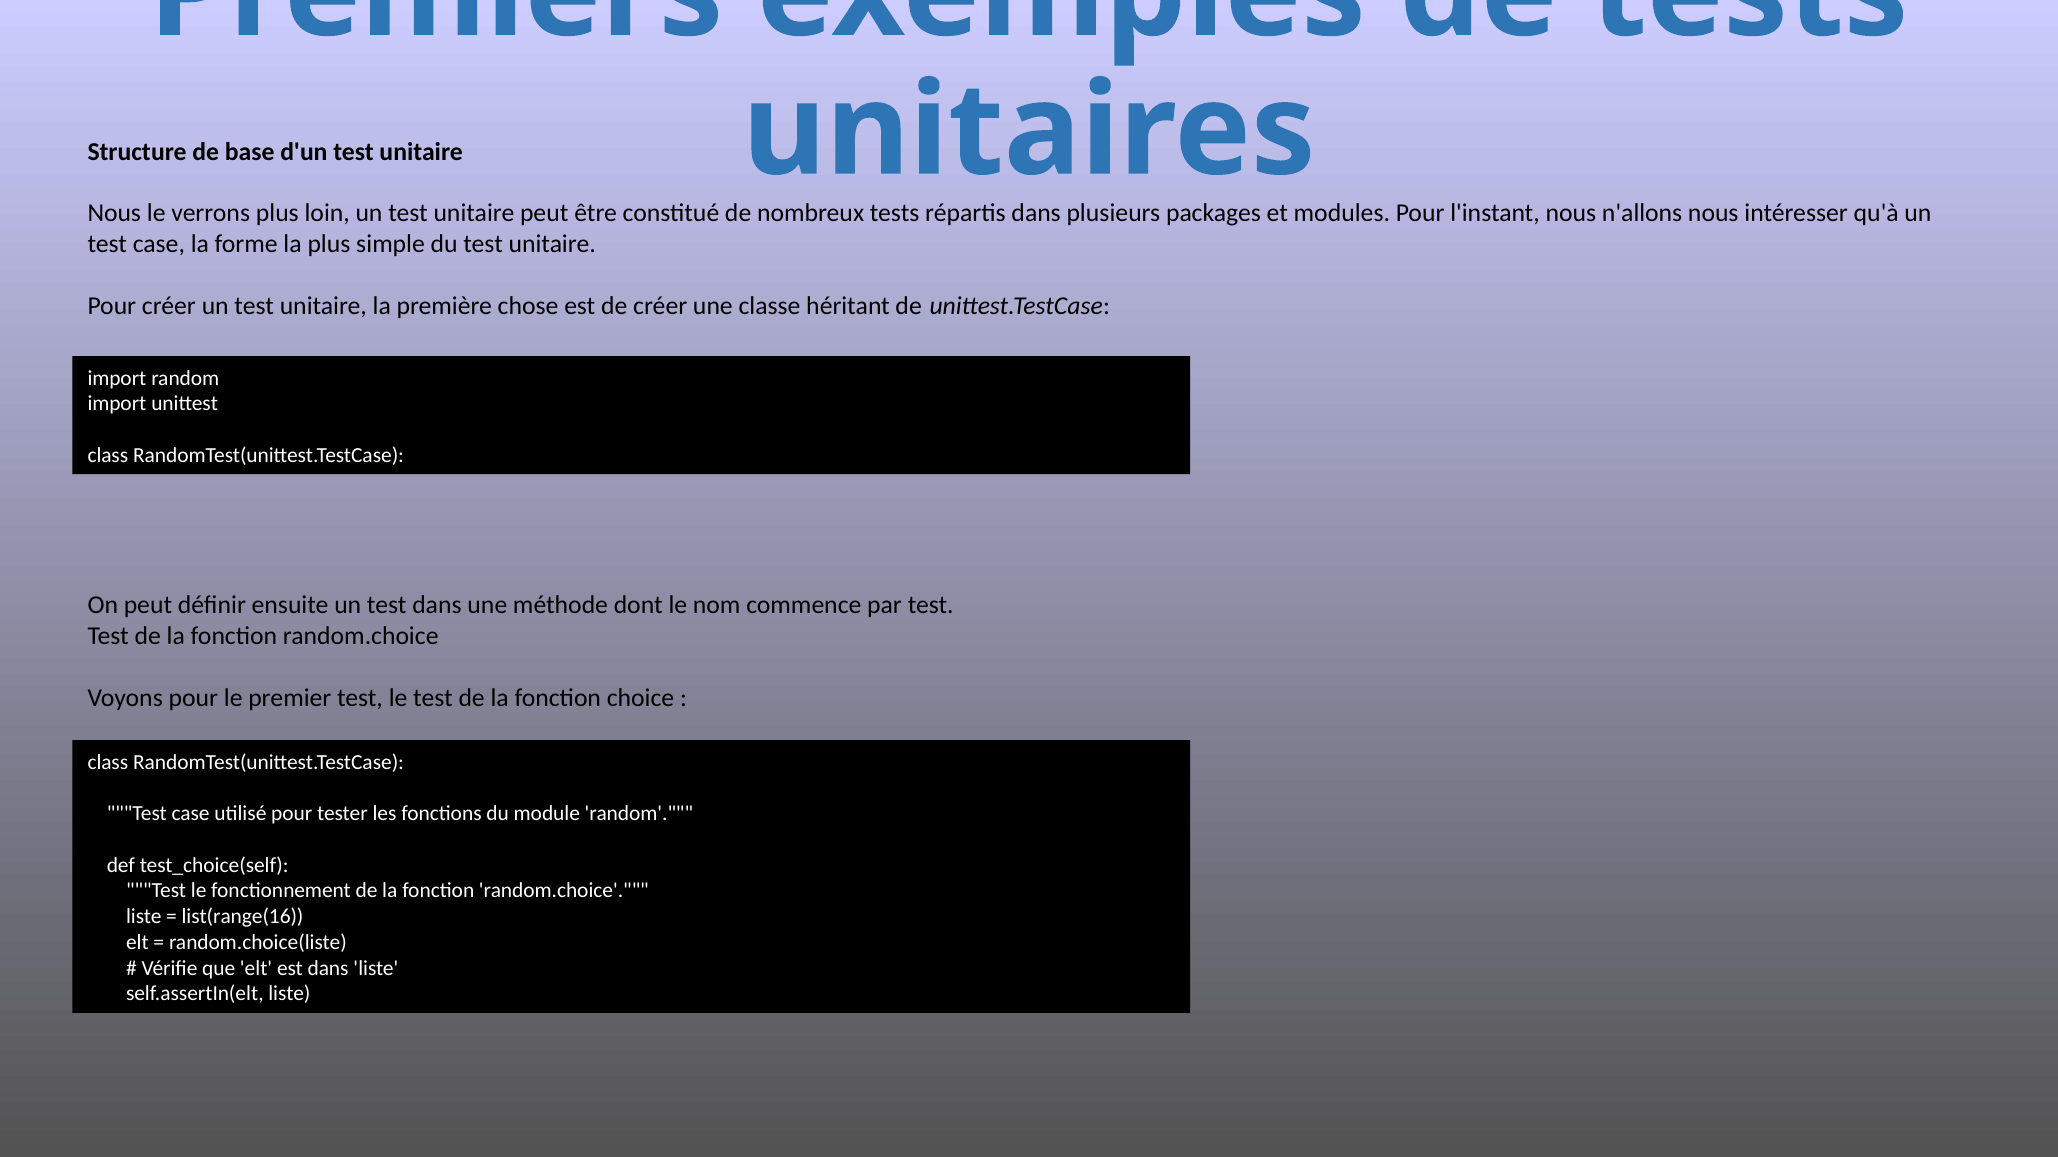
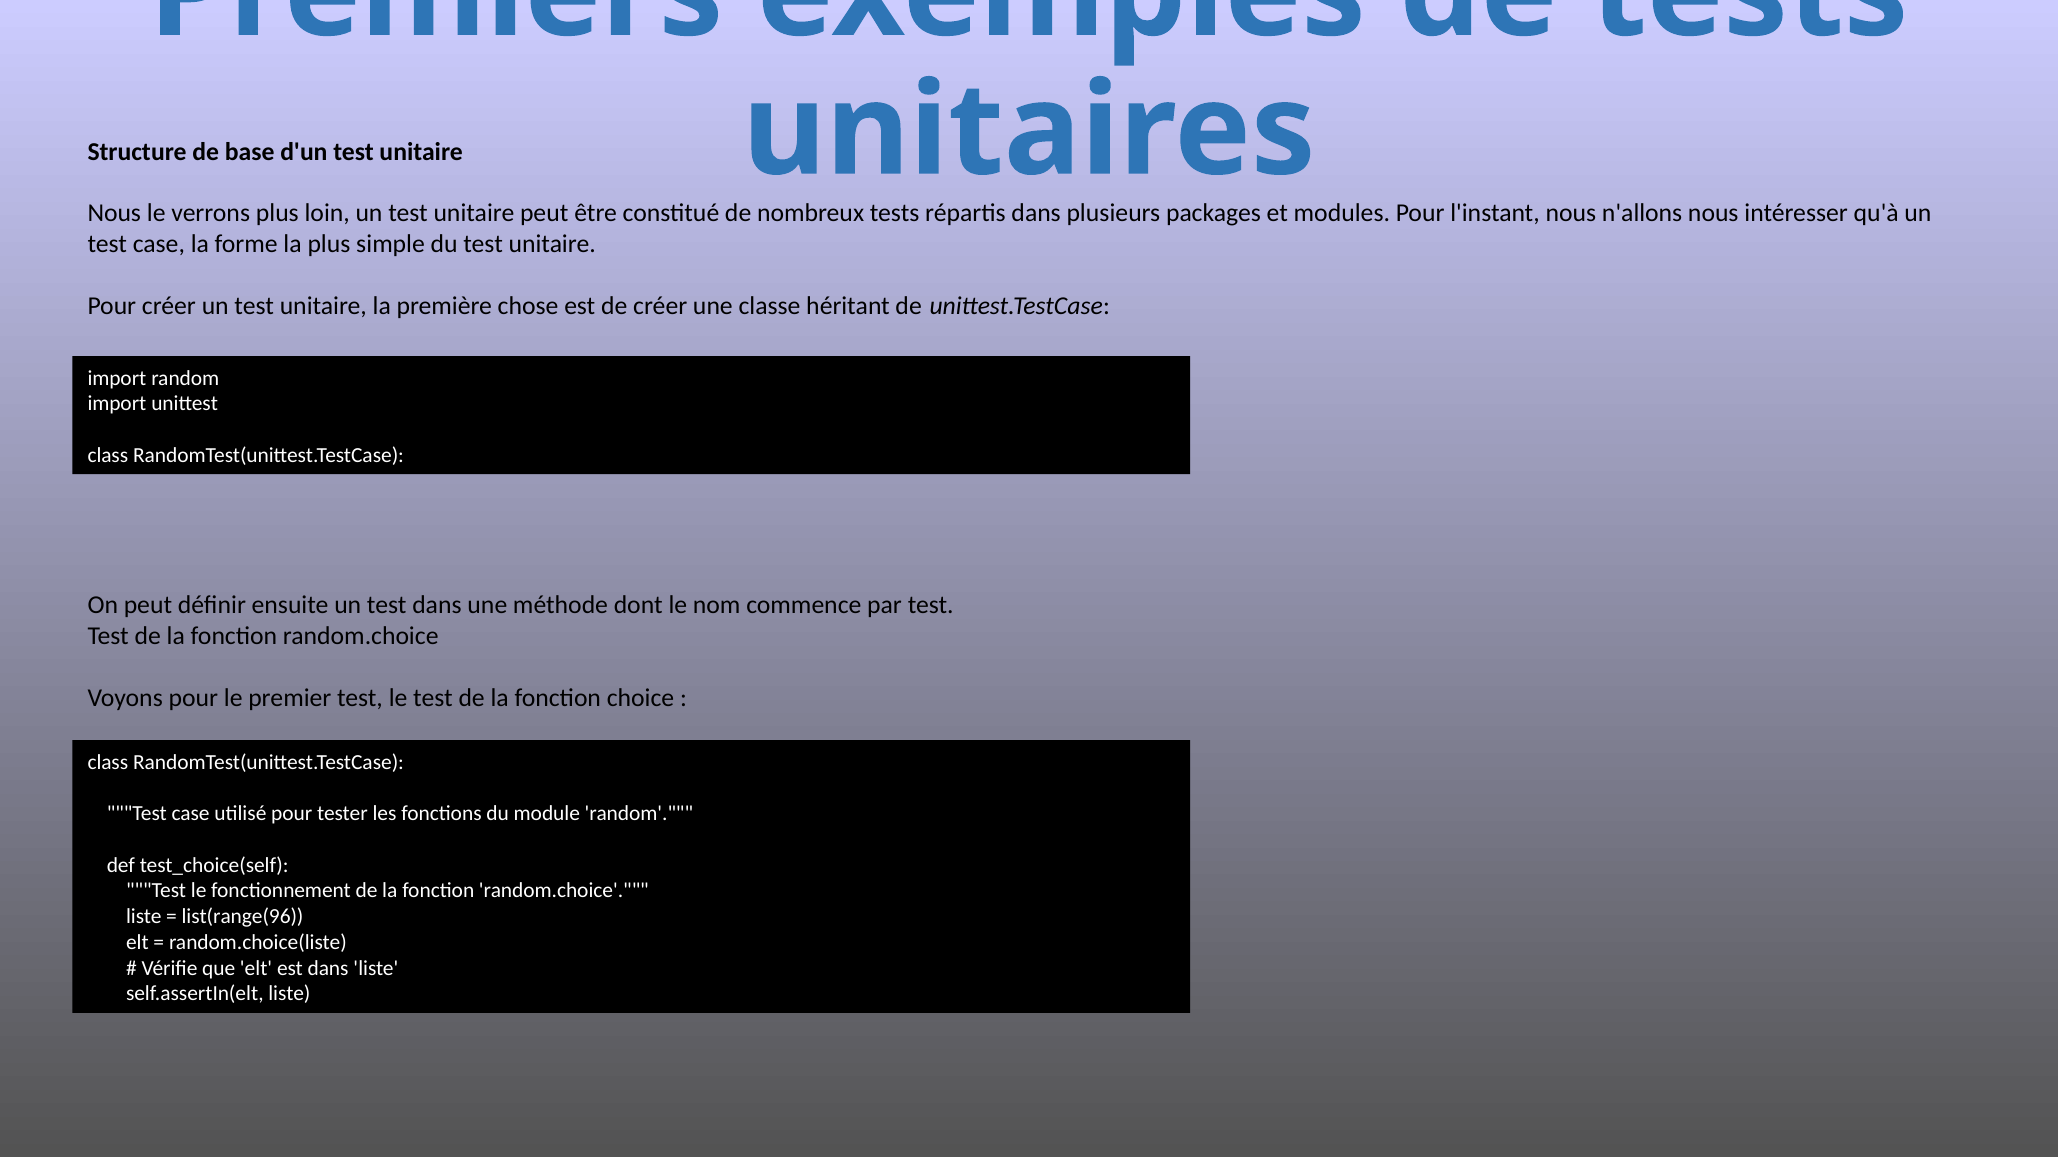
list(range(16: list(range(16 -> list(range(96 (243, 917)
